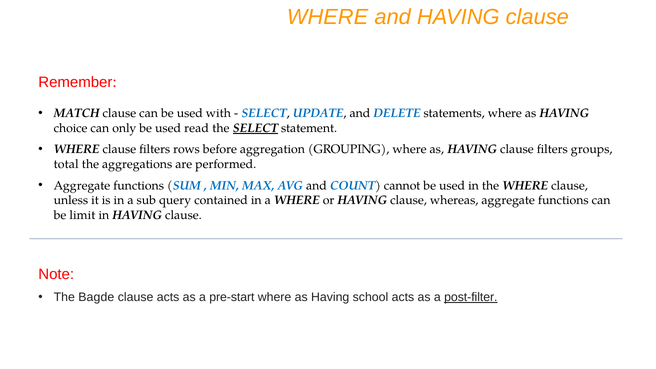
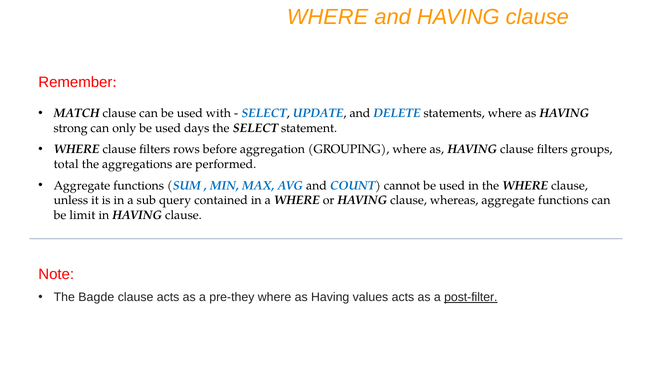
choice: choice -> strong (71, 128)
read: read -> days (197, 128)
SELECT underline: present -> none (255, 128)
pre-start: pre-start -> pre-they (232, 297)
school: school -> values (370, 297)
